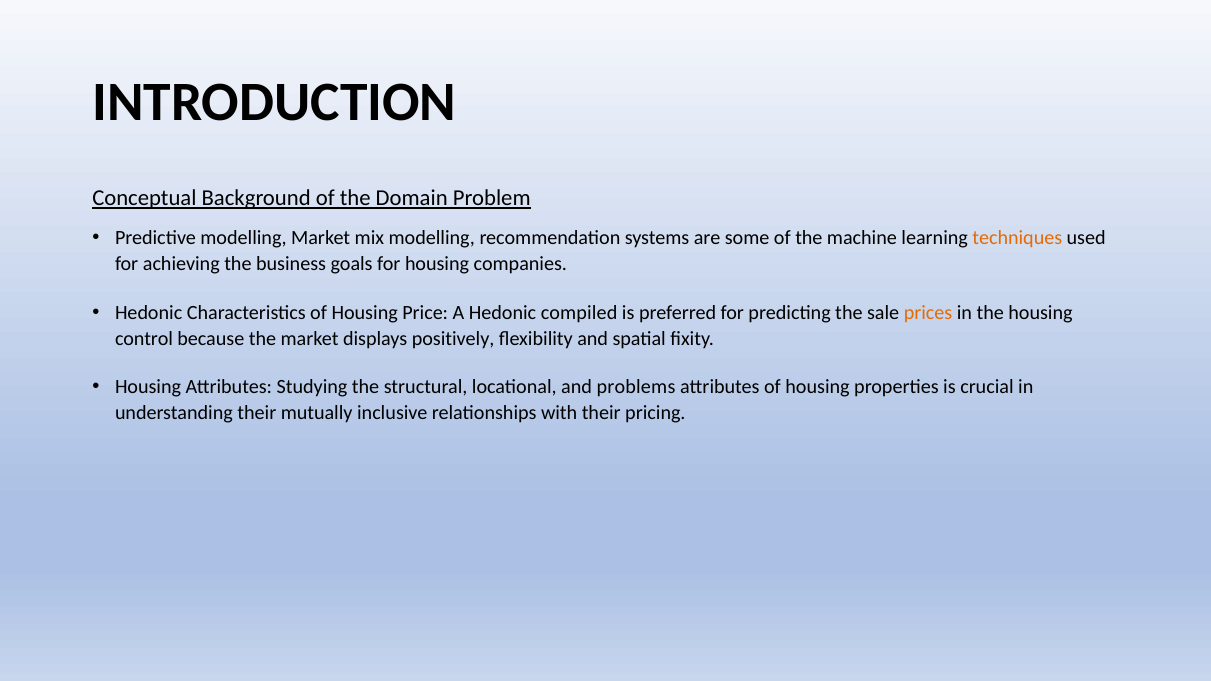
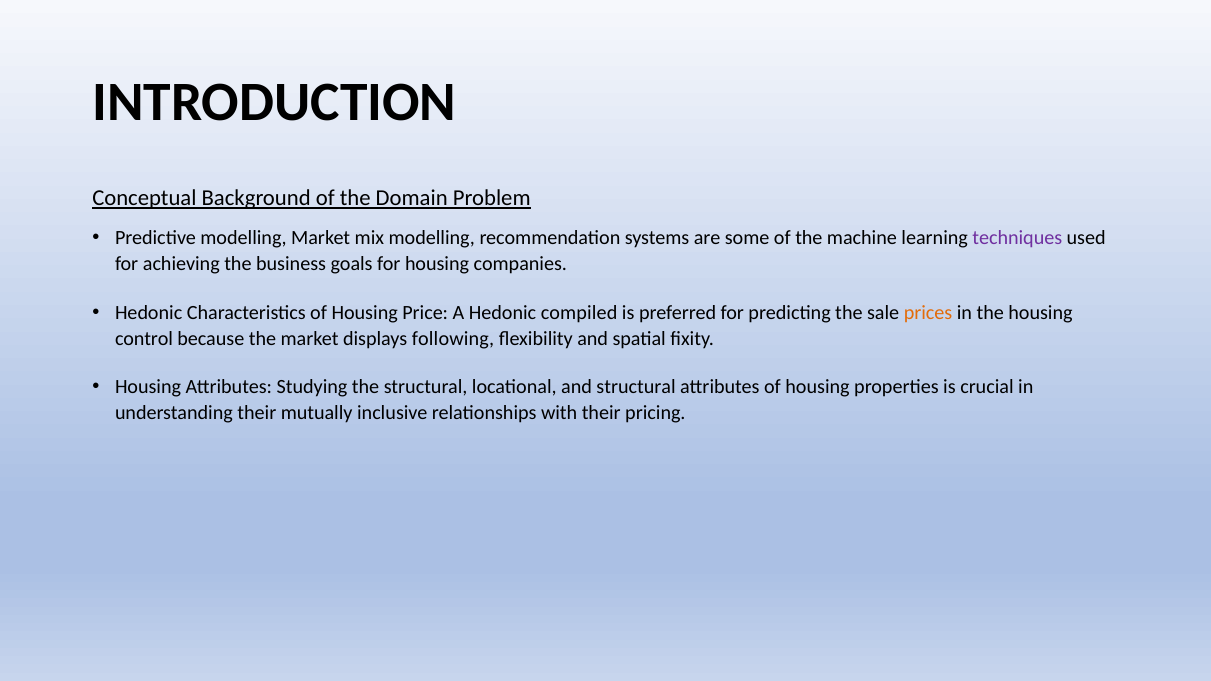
techniques colour: orange -> purple (1017, 238)
positively: positively -> following (453, 339)
and problems: problems -> structural (636, 387)
